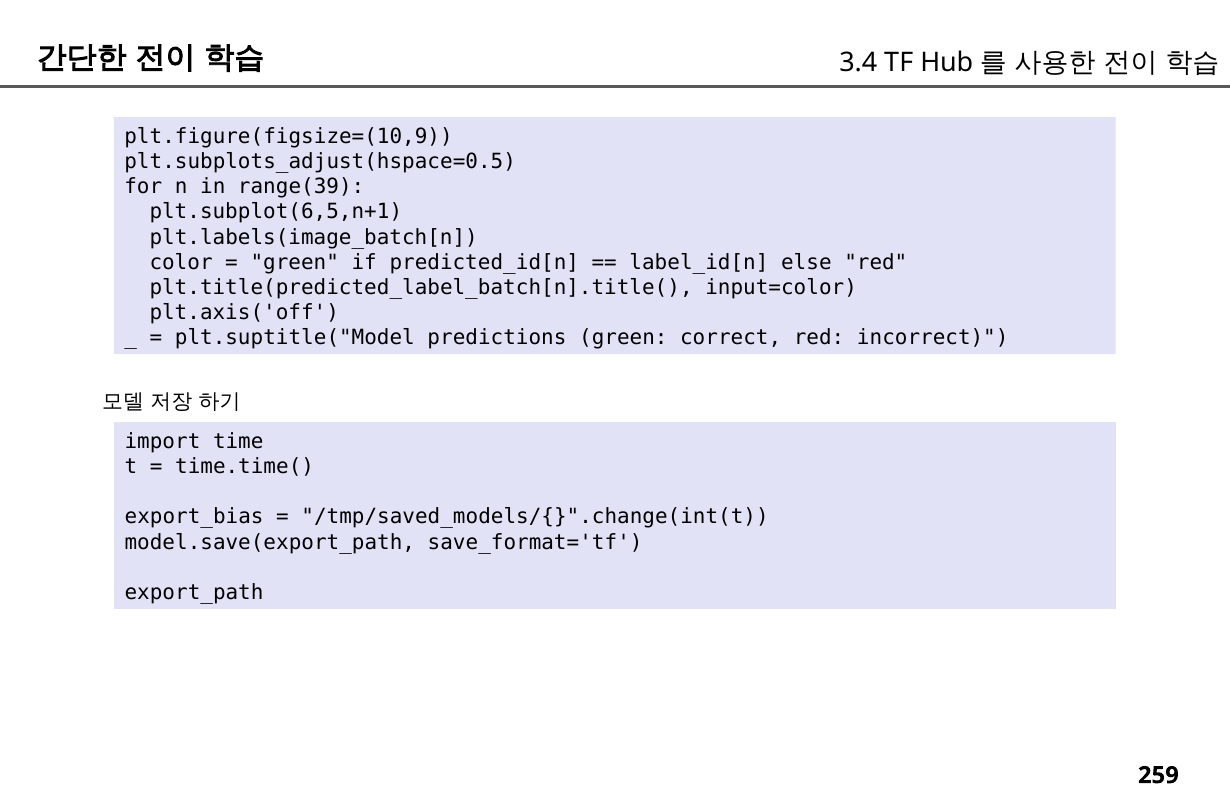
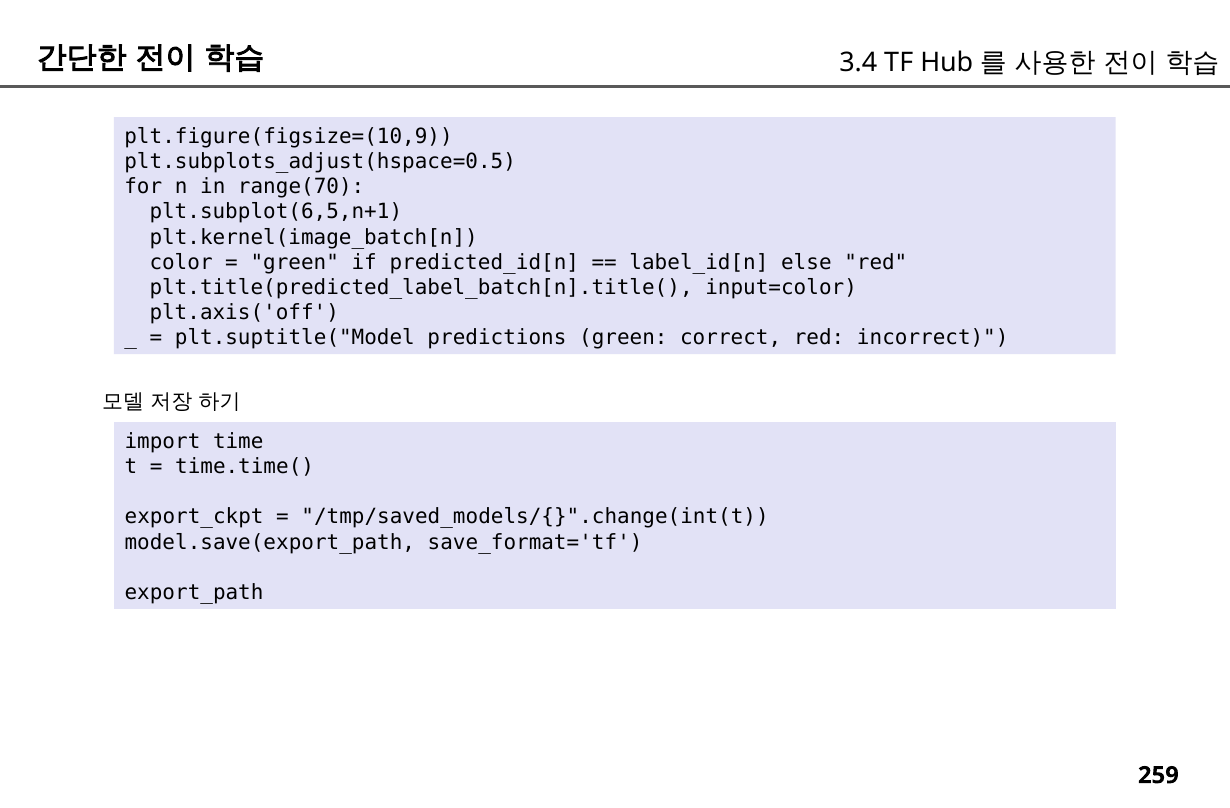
range(39: range(39 -> range(70 (301, 187)
plt.labels(image_batch[n: plt.labels(image_batch[n -> plt.kernel(image_batch[n (314, 237)
export_bias: export_bias -> export_ckpt (194, 517)
